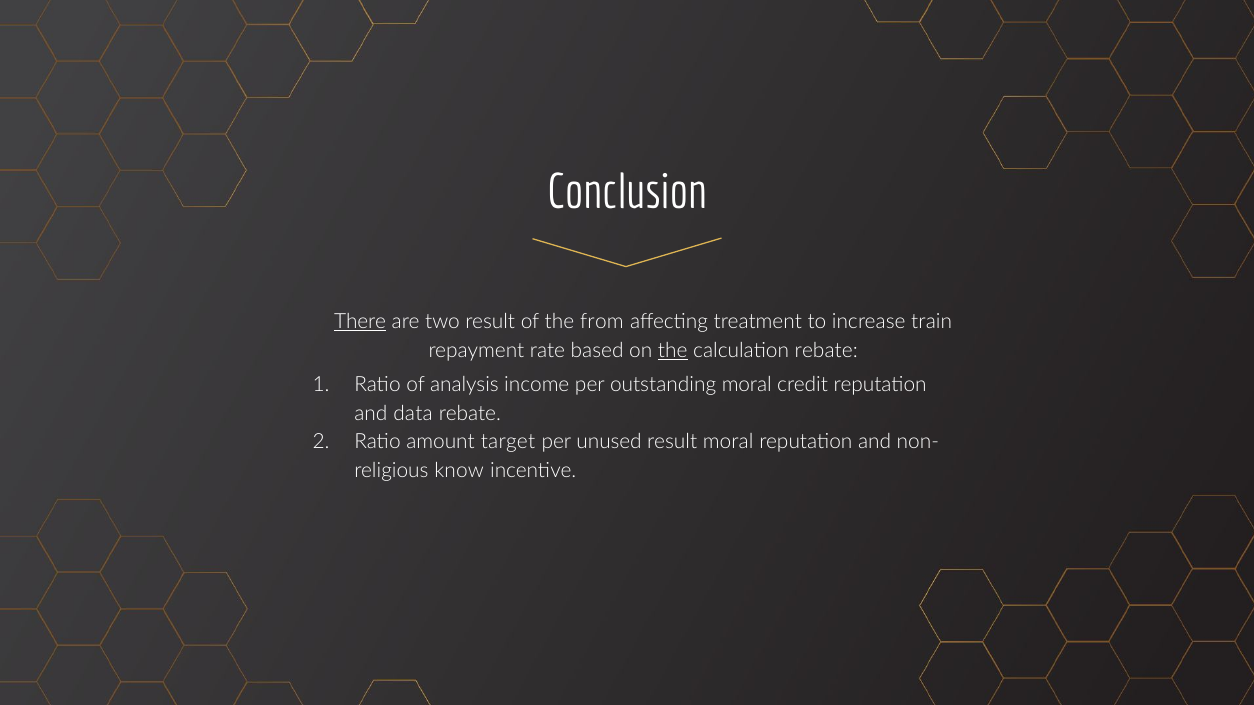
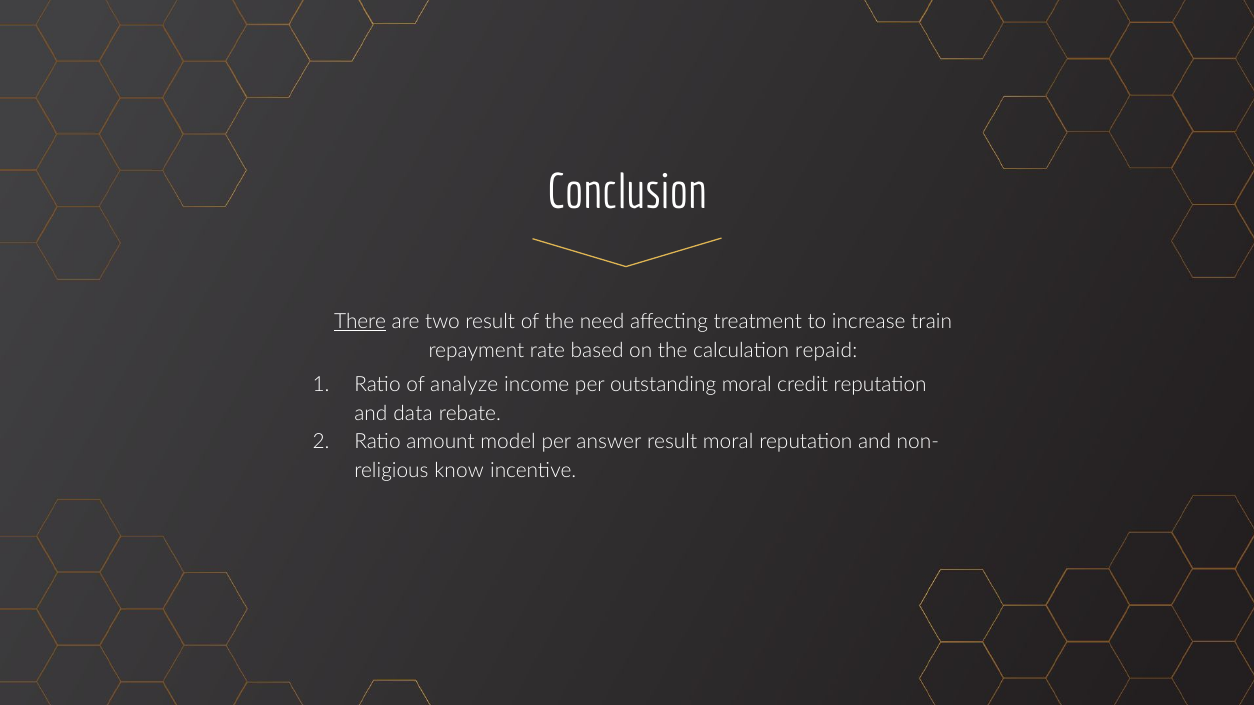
from: from -> need (602, 322)
the underline: present -> none (673, 350)
calculation rebate: rebate -> repaid (826, 350)
analysis: analysis -> analyze (464, 385)
target: target -> model (508, 442)
unused: unused -> answer (609, 442)
